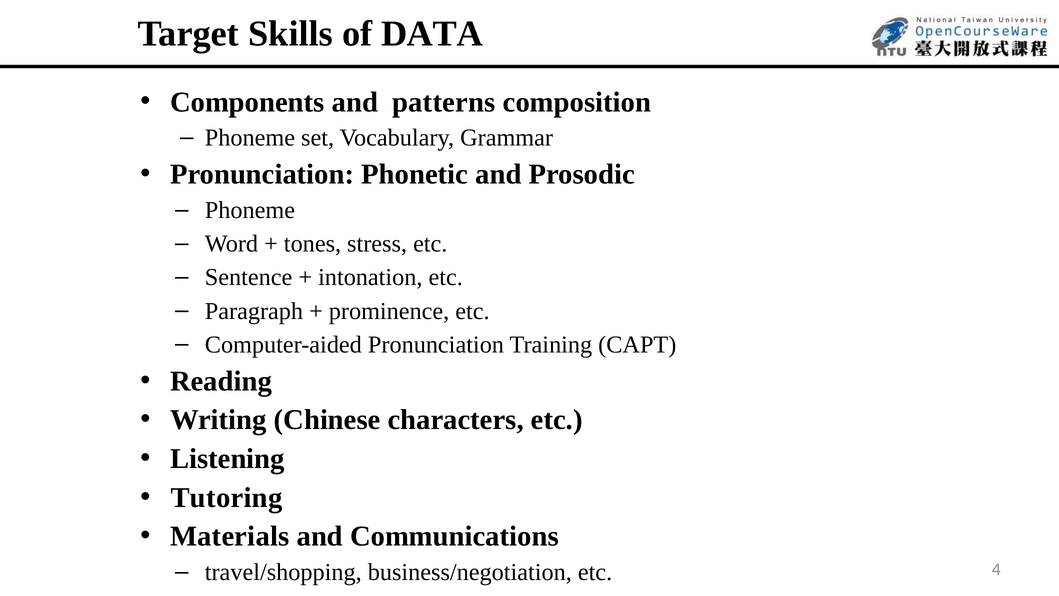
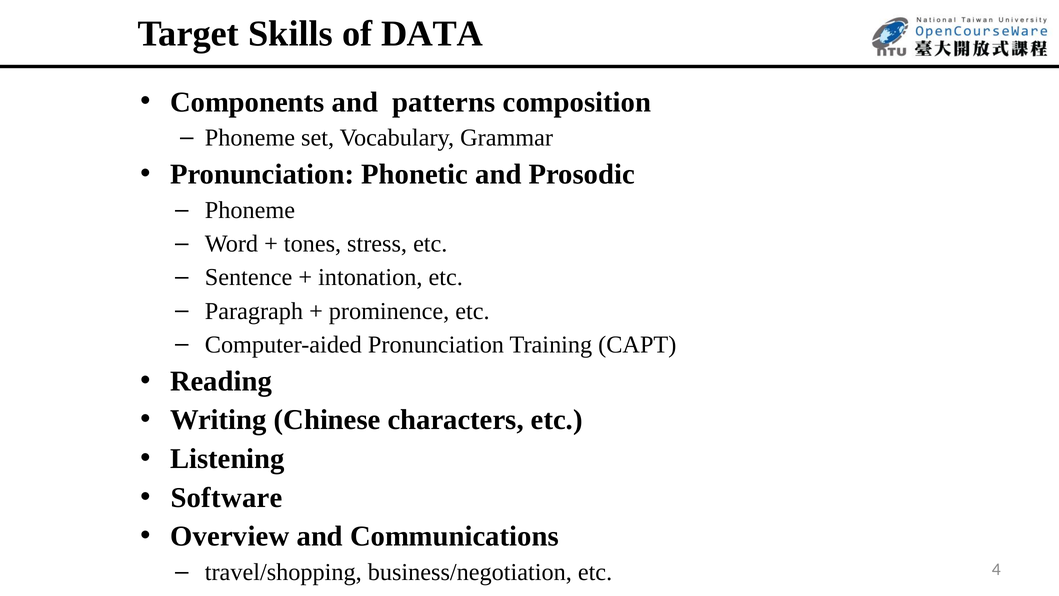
Tutoring: Tutoring -> Software (227, 497)
Materials: Materials -> Overview (230, 536)
